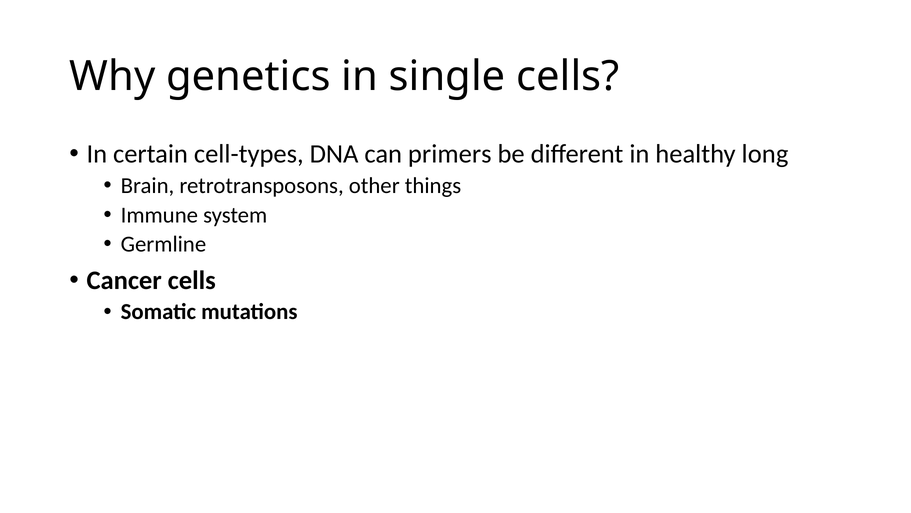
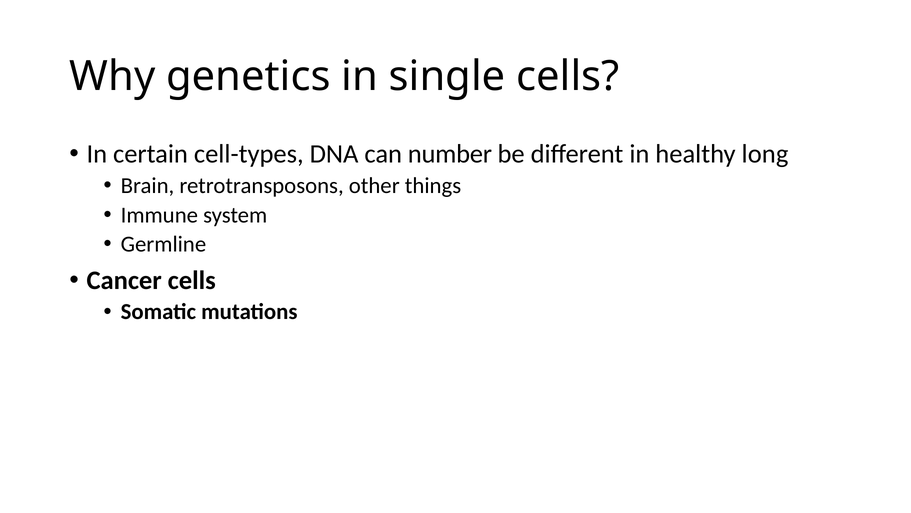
primers: primers -> number (450, 154)
